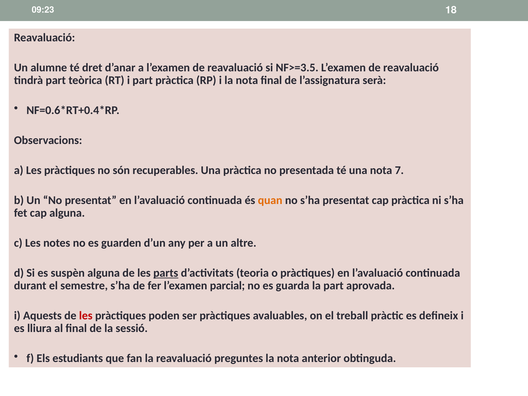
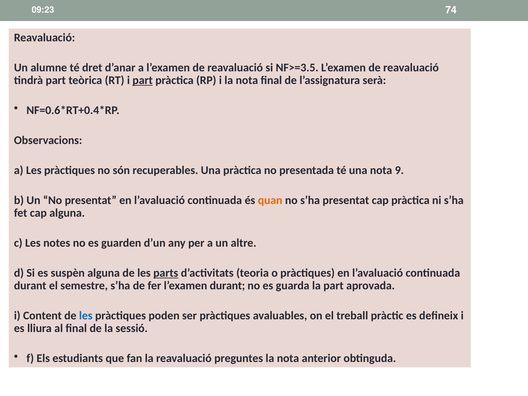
18: 18 -> 74 (451, 10)
part underline: none -> present (143, 80)
7: 7 -> 9 (399, 170)
l’examen parcial: parcial -> durant (227, 286)
Aquests: Aquests -> Content (42, 316)
les colour: red -> blue (86, 316)
